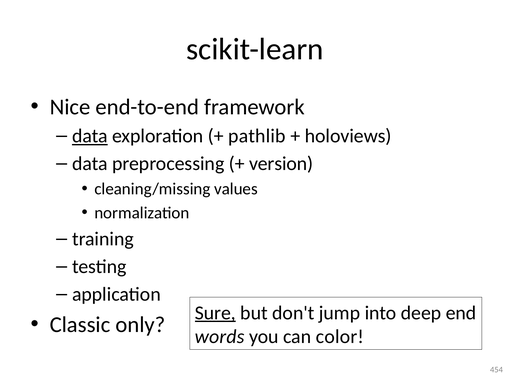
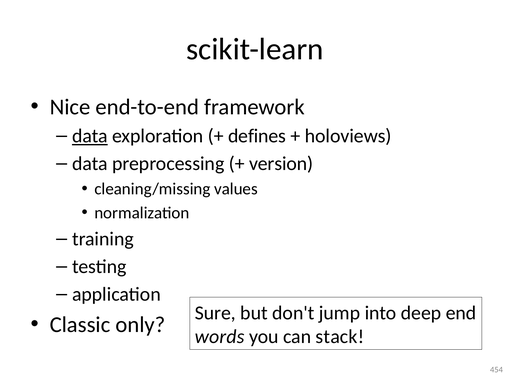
pathlib: pathlib -> defines (257, 136)
Sure underline: present -> none (215, 313)
color: color -> stack (340, 337)
